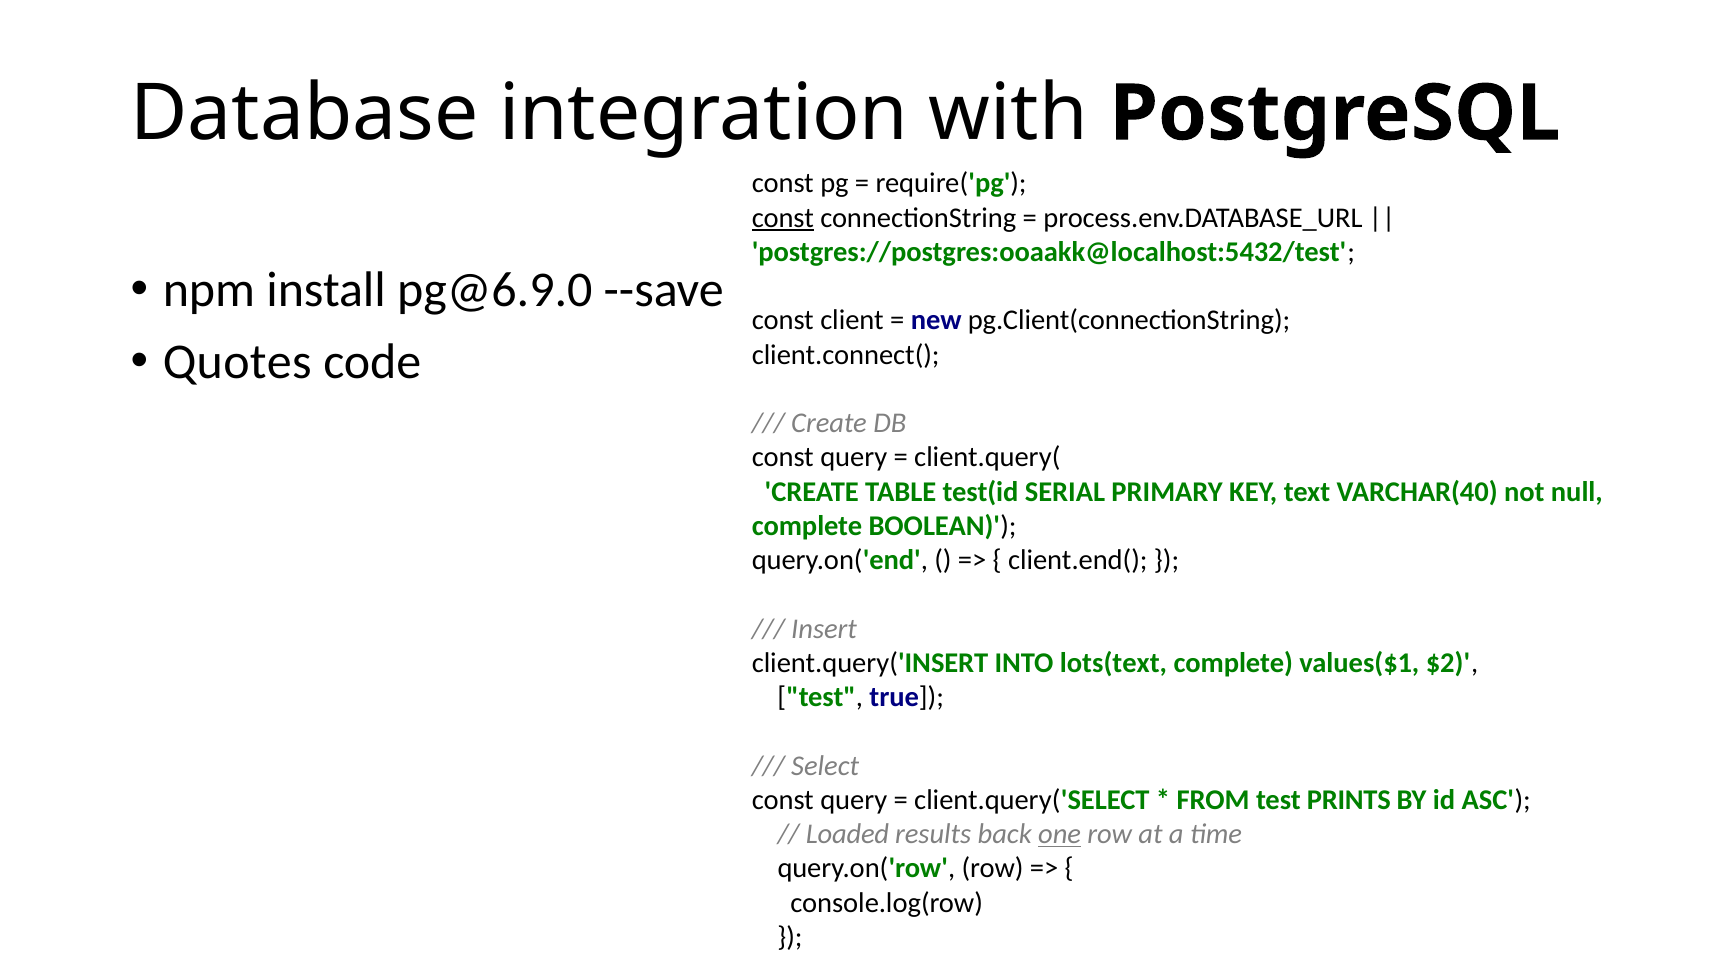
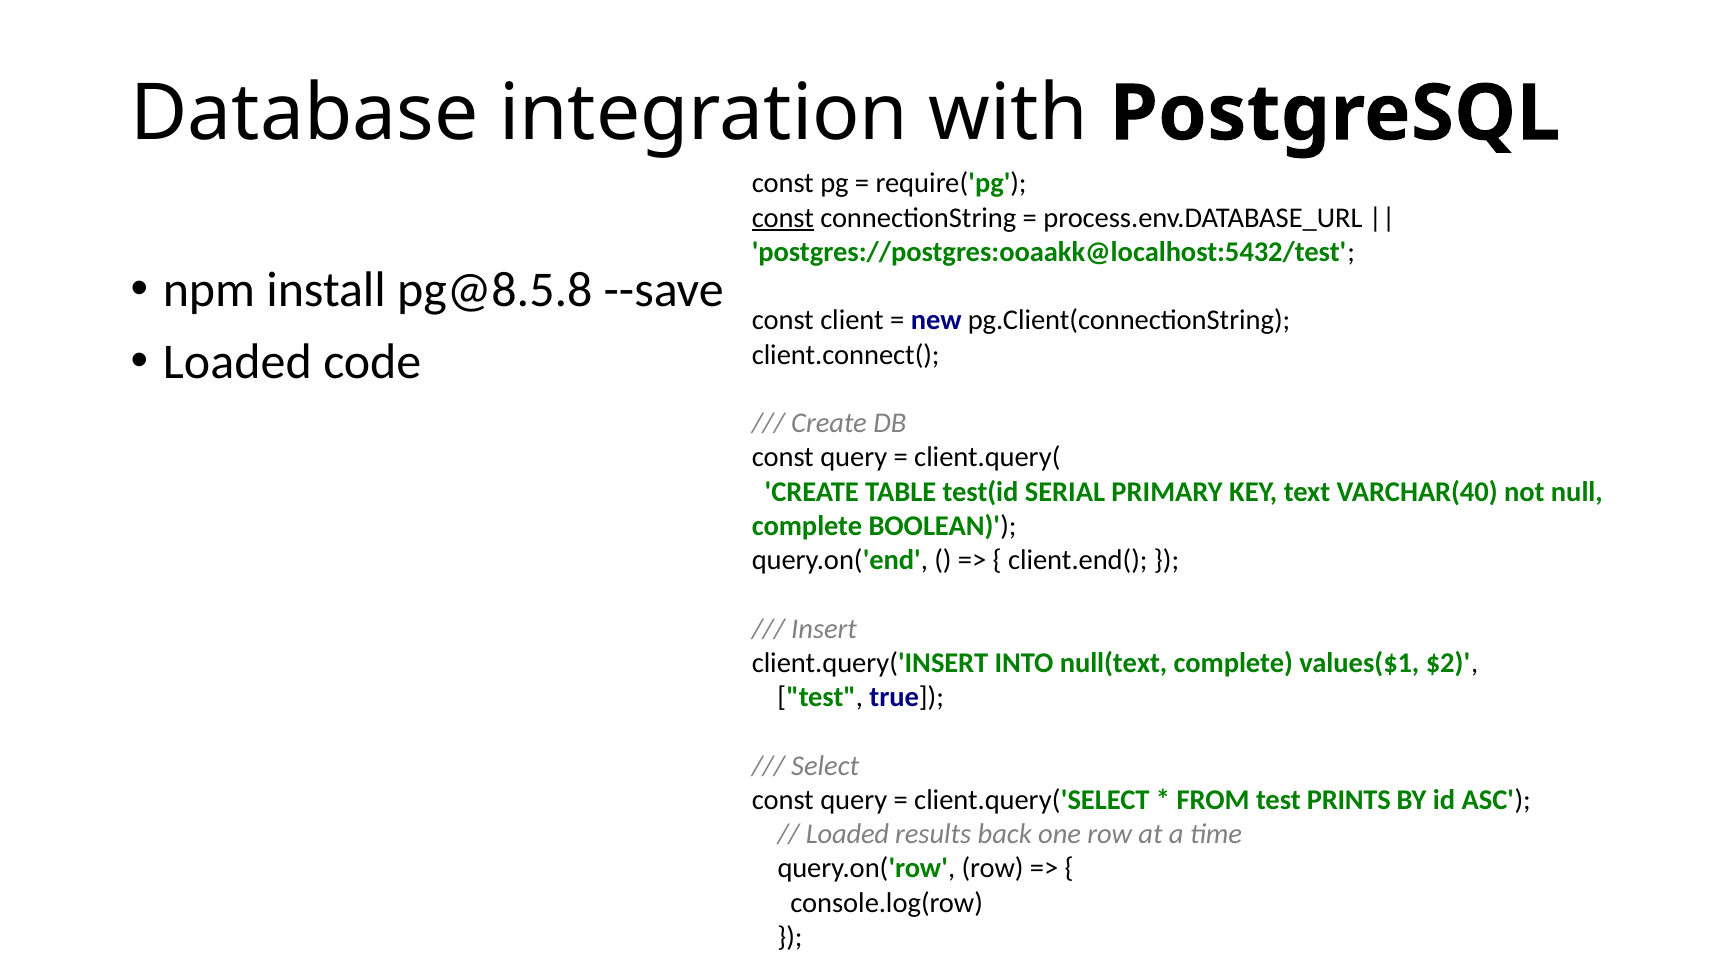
pg@6.9.0: pg@6.9.0 -> pg@8.5.8 (495, 290)
Quotes: Quotes -> Loaded (237, 362)
lots(text: lots(text -> null(text (1114, 663)
one underline: present -> none (1060, 834)
